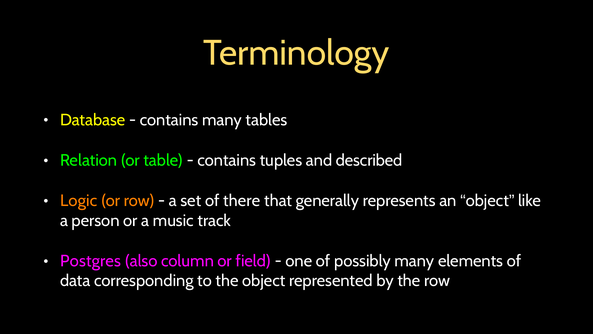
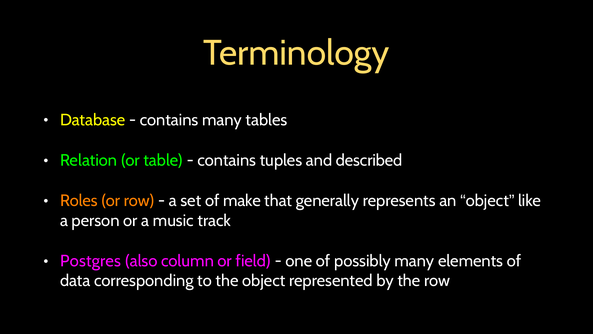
Logic: Logic -> Roles (79, 201)
there: there -> make (242, 201)
